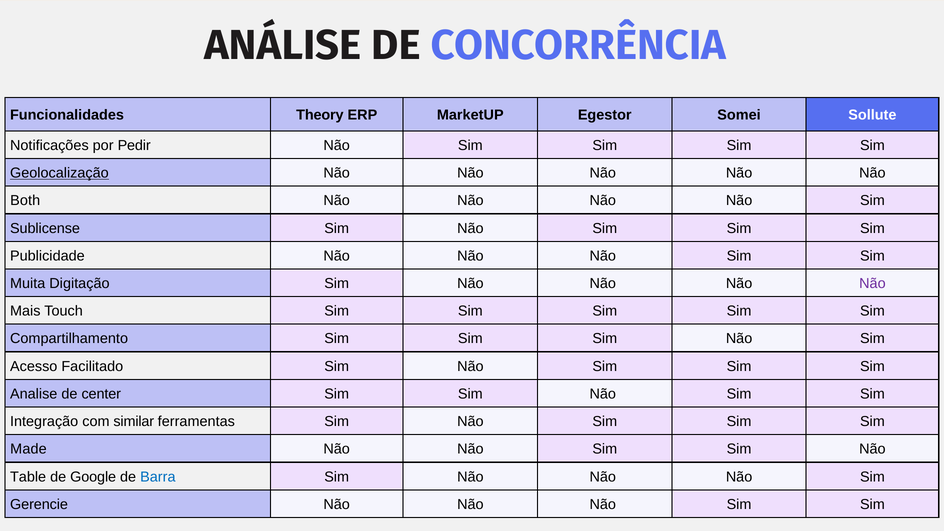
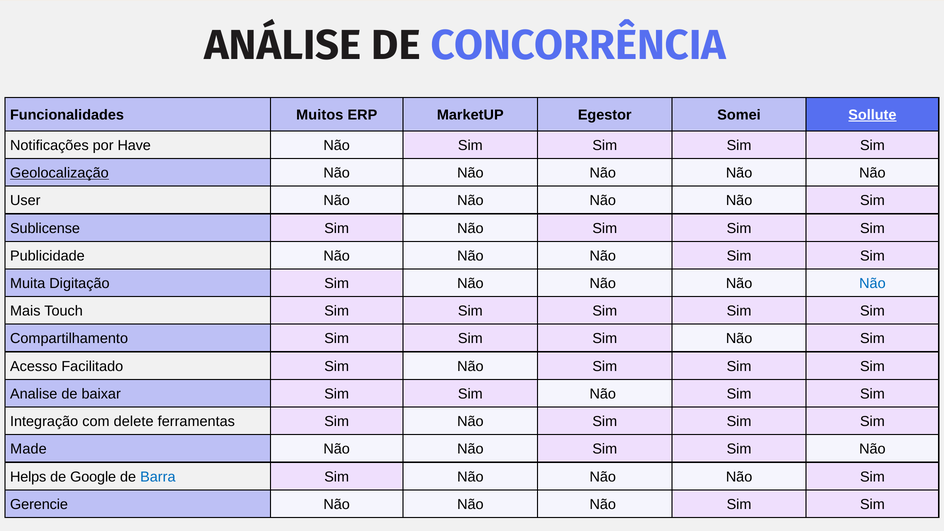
Theory: Theory -> Muitos (320, 115)
Sollute underline: none -> present (872, 115)
Pedir: Pedir -> Have (134, 145)
Both: Both -> User (25, 201)
Não colour: purple -> blue (872, 283)
center: center -> baixar (101, 394)
similar: similar -> delete (134, 422)
Table: Table -> Helps (28, 477)
